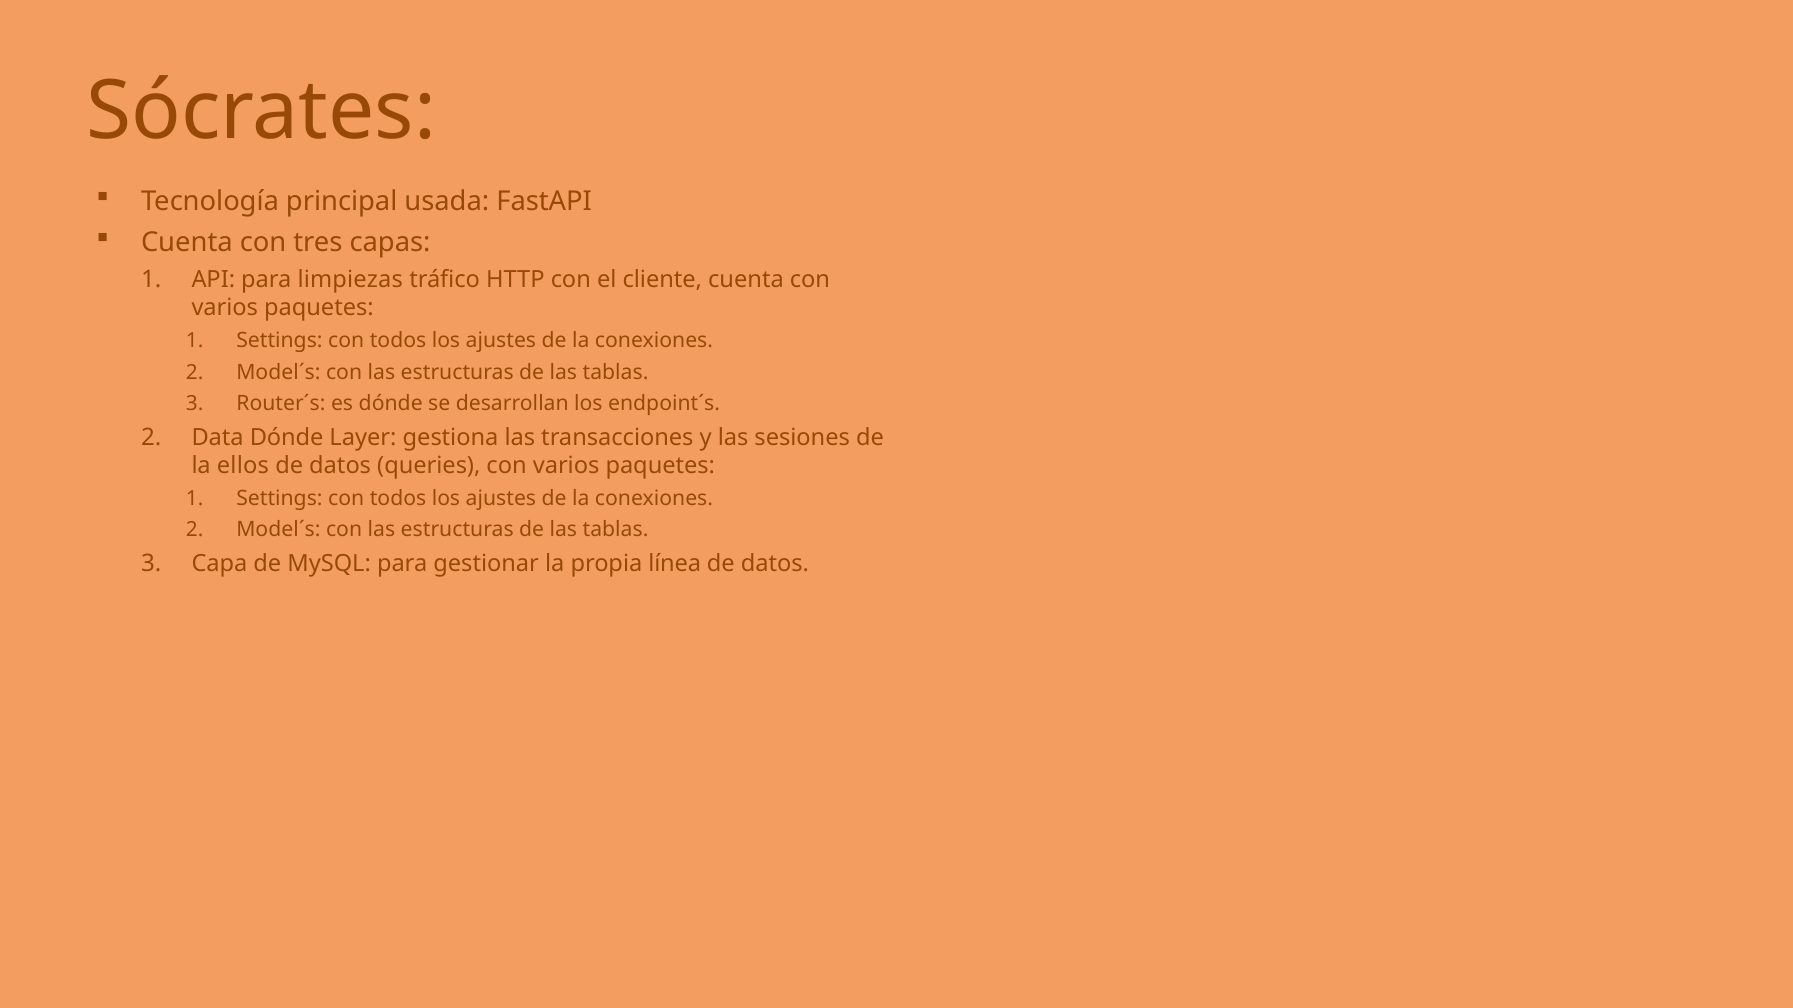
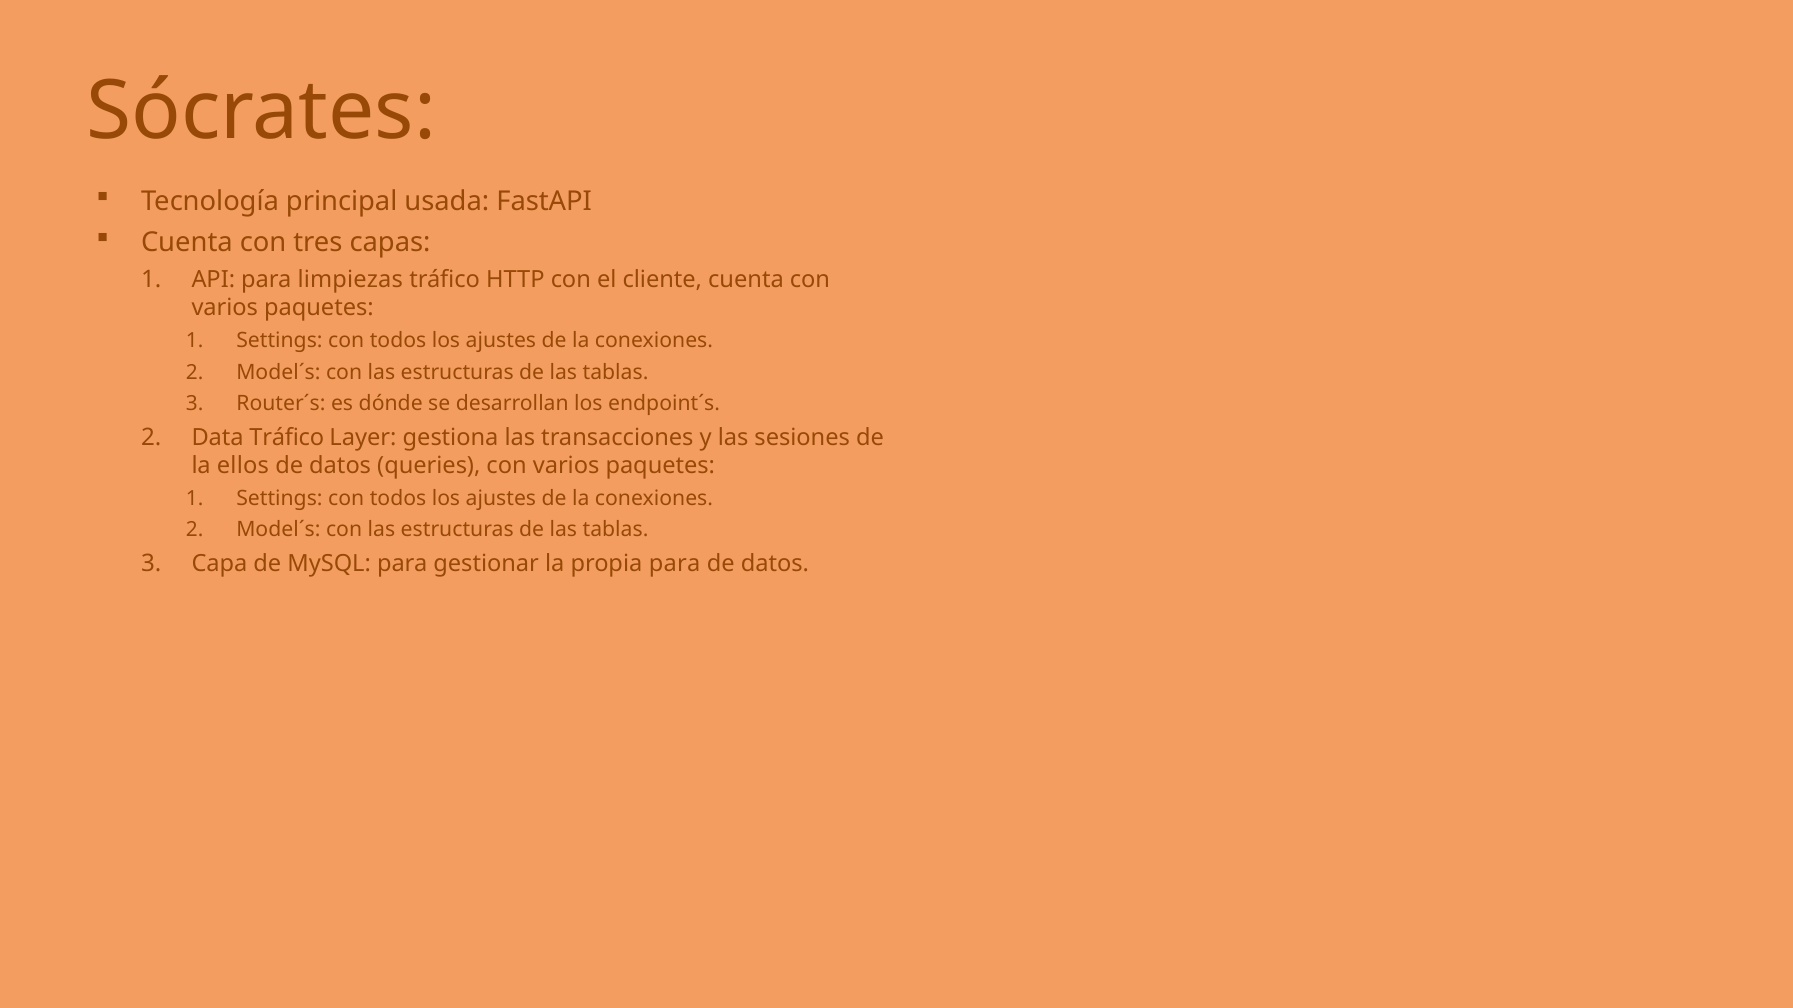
Data Dónde: Dónde -> Tráfico (287, 438)
propia línea: línea -> para (675, 564)
